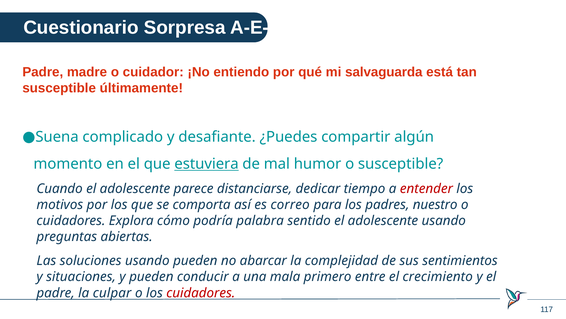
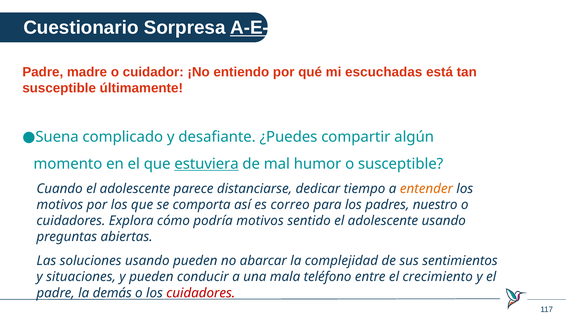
A-E-C-P underline: none -> present (266, 28)
salvaguarda: salvaguarda -> escuchadas (384, 72)
entender colour: red -> orange (426, 188)
podría palabra: palabra -> motivos (260, 220)
primero: primero -> teléfono (328, 276)
culpar: culpar -> demás (112, 292)
